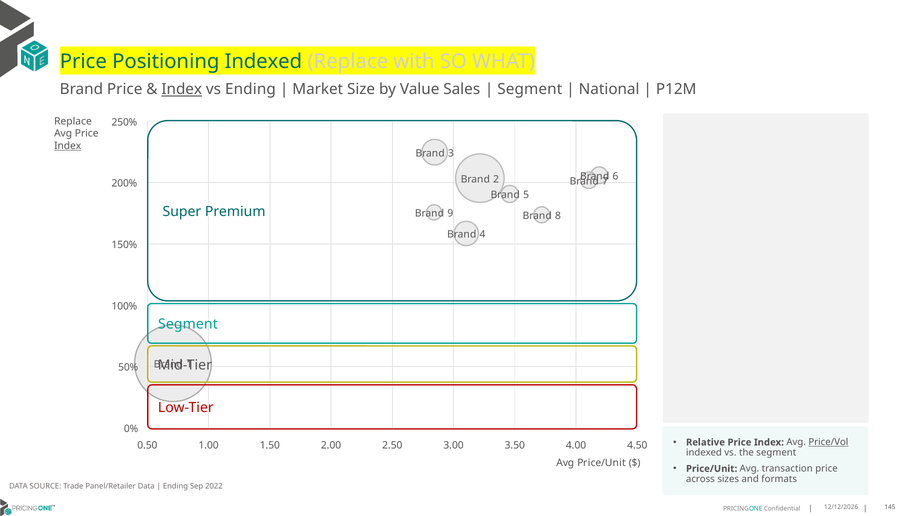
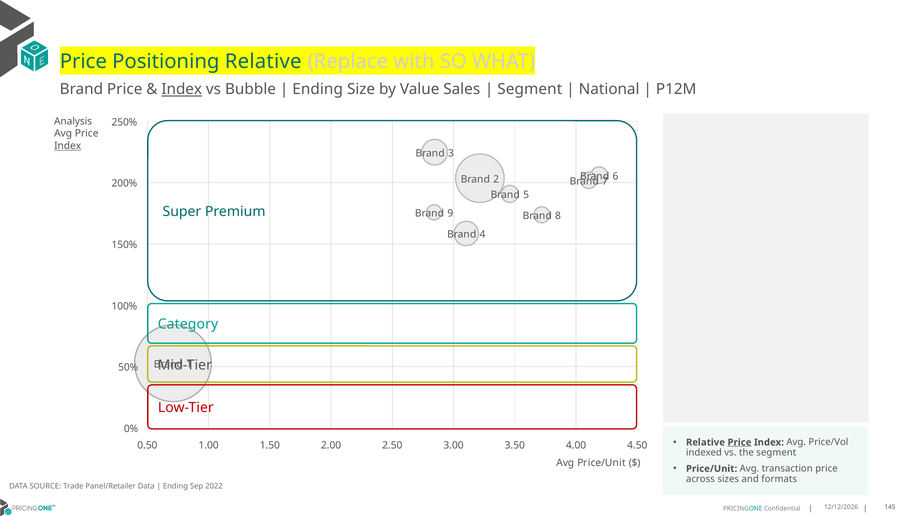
Positioning Indexed: Indexed -> Relative (263, 62)
vs Ending: Ending -> Bubble (250, 90)
Market: Market -> Ending (318, 90)
Replace: Replace -> Analysis (73, 121)
Segment: Segment -> Category (188, 325)
Price underline: none -> present (739, 443)
Price/Vol underline: present -> none (828, 443)
